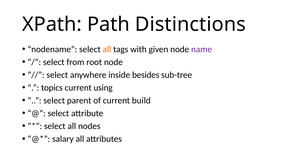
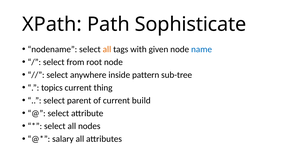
Distinctions: Distinctions -> Sophisticate (191, 24)
name colour: purple -> blue (202, 49)
besides: besides -> pattern (146, 75)
using: using -> thing (103, 88)
